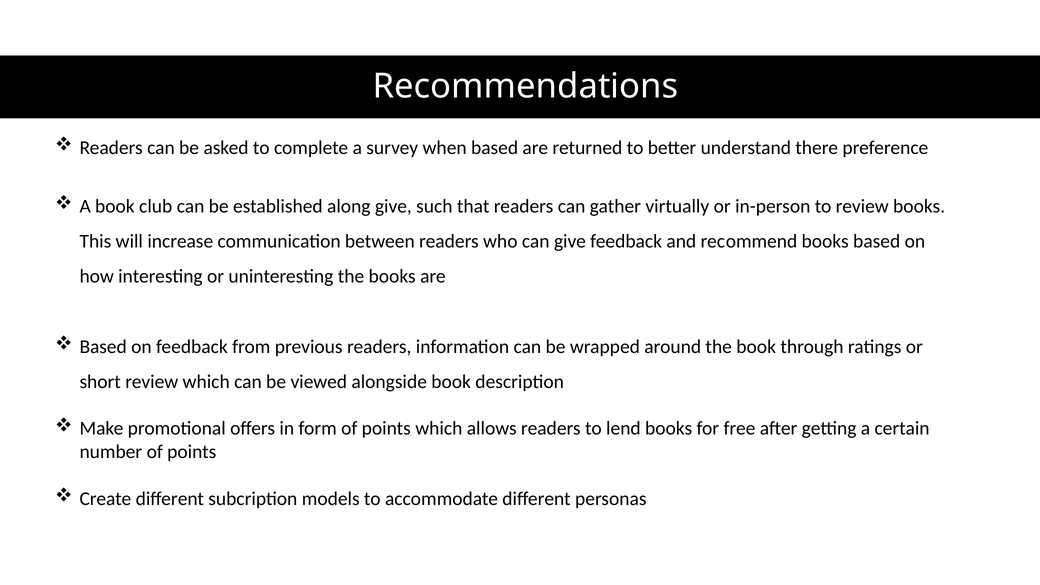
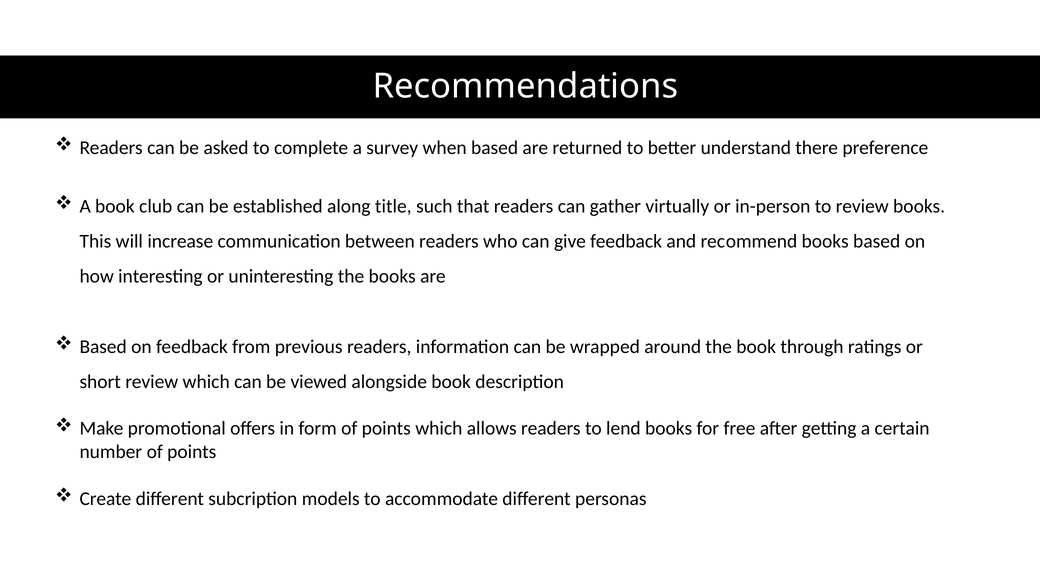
along give: give -> title (393, 206)
